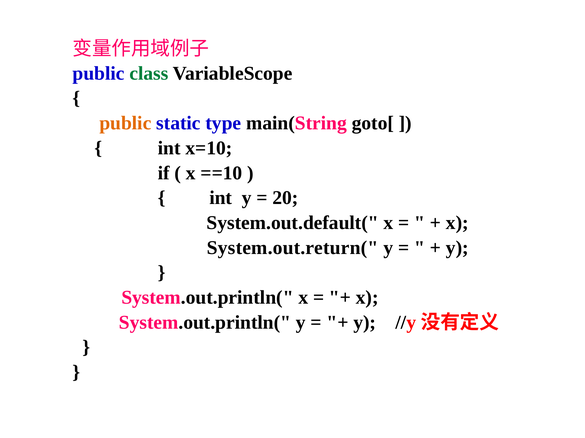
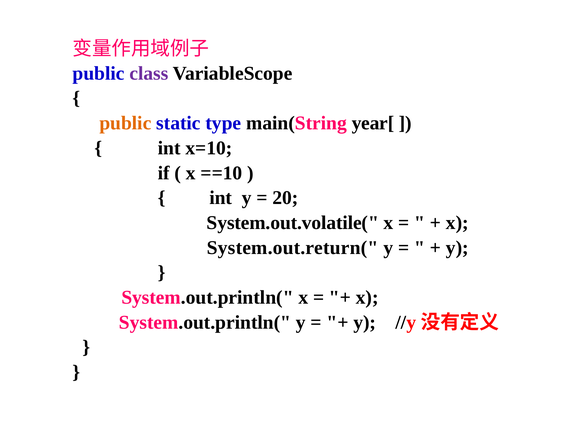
class colour: green -> purple (149, 73)
goto[: goto[ -> year[ (373, 123)
System.out.default(: System.out.default( -> System.out.volatile( (293, 223)
